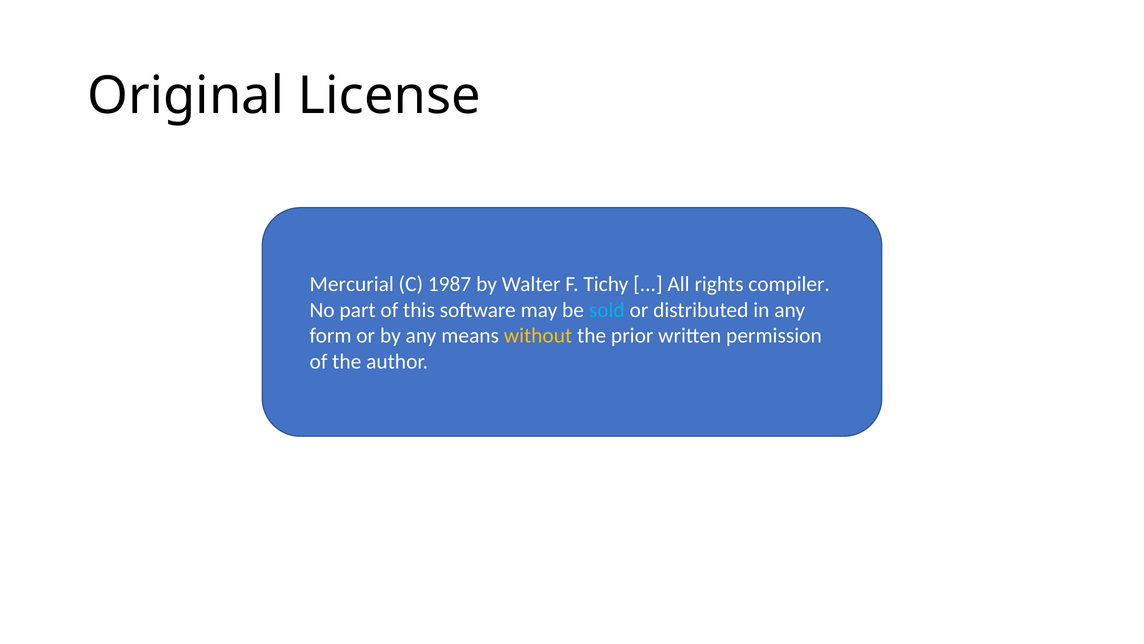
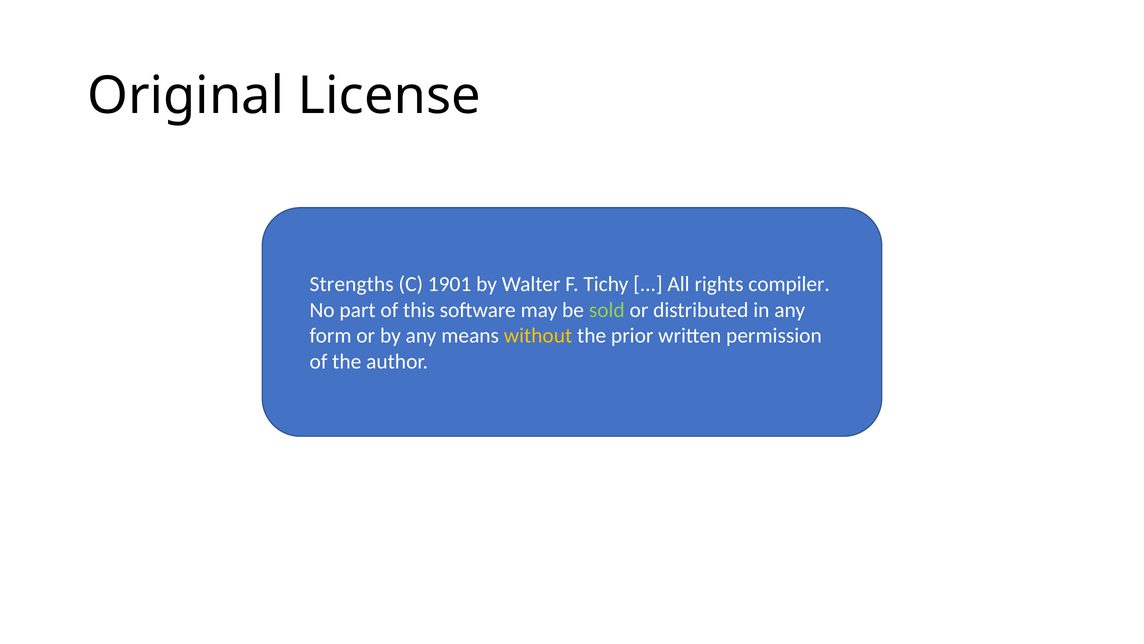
Mercurial: Mercurial -> Strengths (352, 284)
1987: 1987 -> 1901 (450, 284)
sold colour: light blue -> light green (607, 310)
